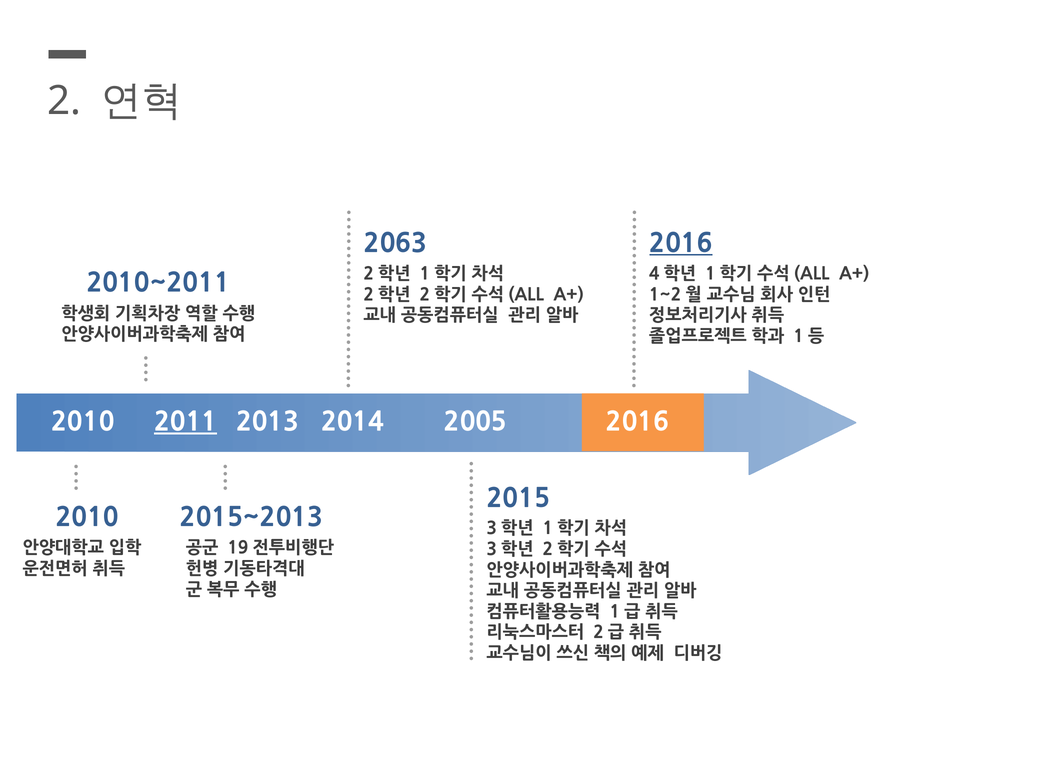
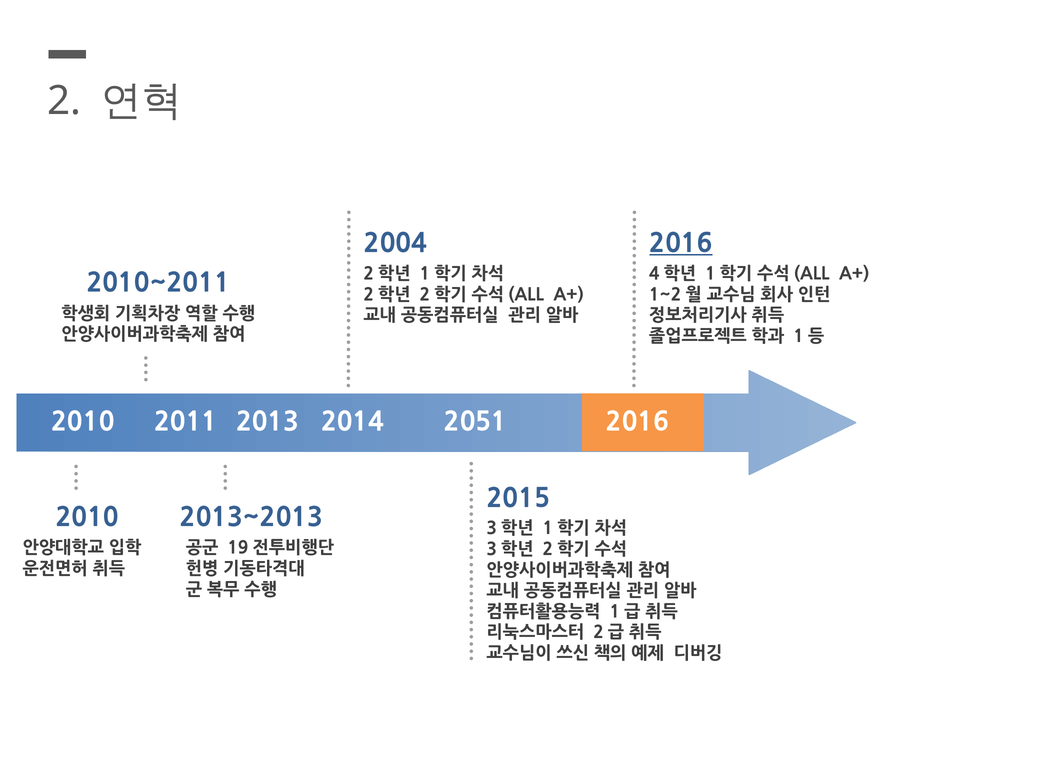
2063: 2063 -> 2004 (395, 244)
2011 underline: present -> none (186, 422)
2005: 2005 -> 2051 (475, 422)
2015~2013: 2015~2013 -> 2013~2013 (251, 518)
